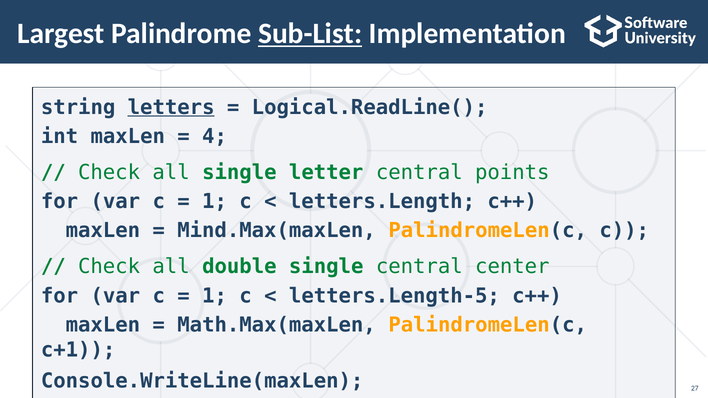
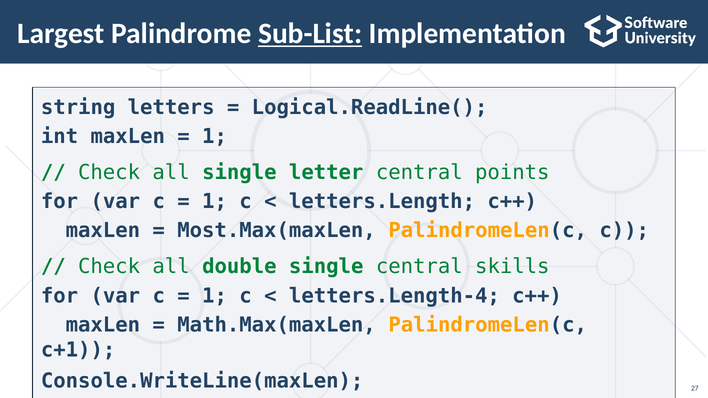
letters underline: present -> none (171, 107)
4: 4 -> 1 (215, 137)
Mind.Max(maxLen: Mind.Max(maxLen -> Most.Max(maxLen (277, 231)
center: center -> skills (512, 267)
letters.Length-5: letters.Length-5 -> letters.Length-4 (394, 296)
